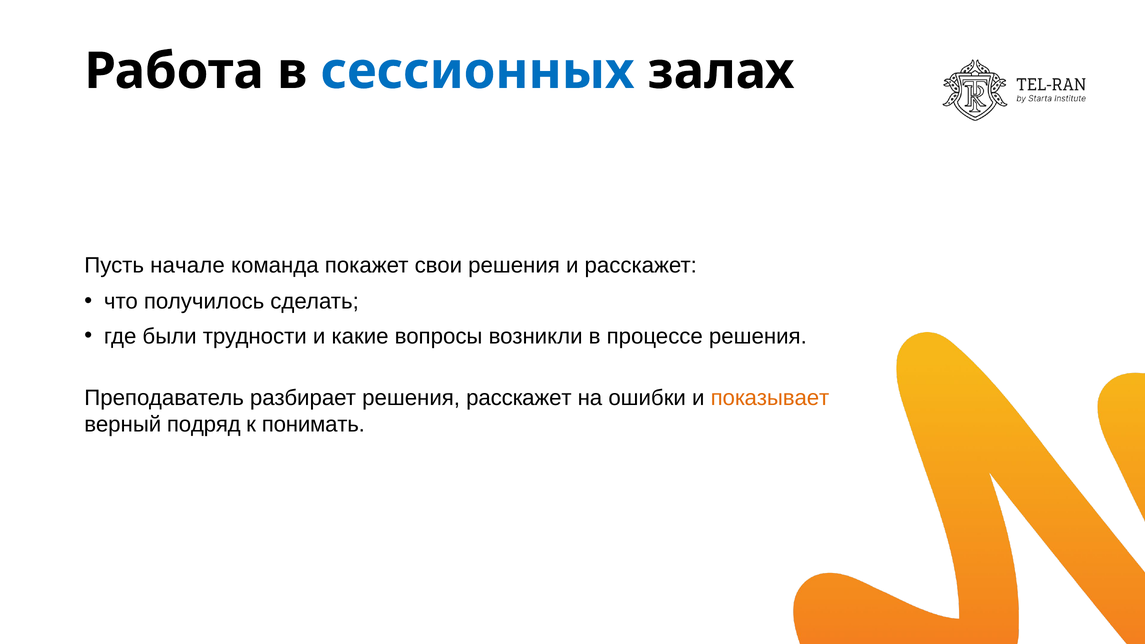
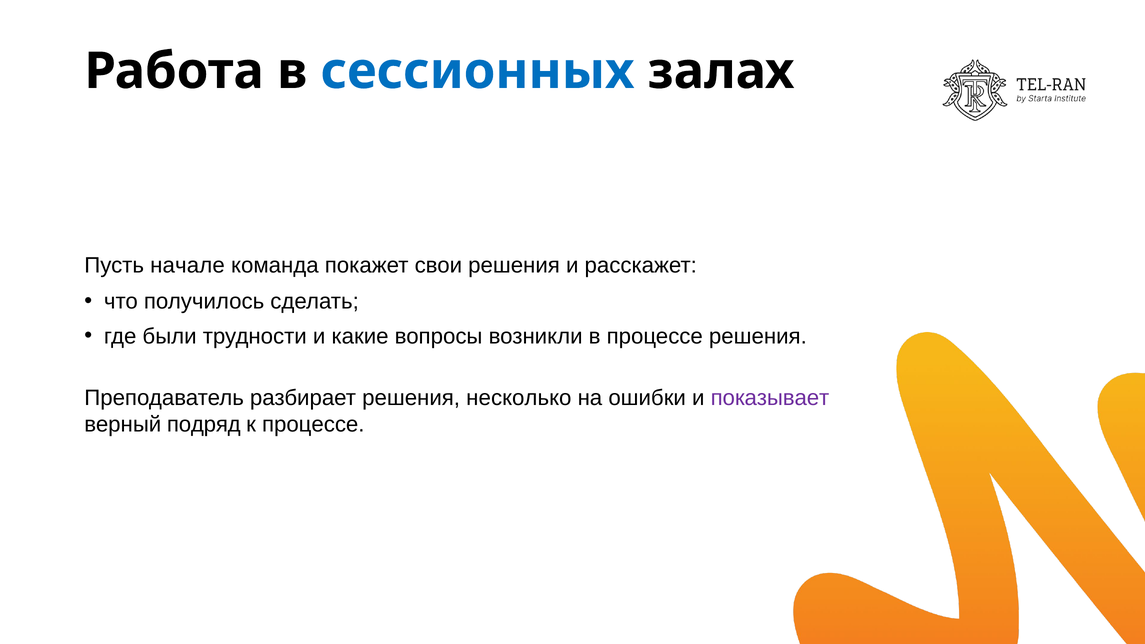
решения расскажет: расскажет -> несколько (519, 398)
показывает colour: orange -> purple (770, 398)
к понимать: понимать -> процессе (313, 425)
